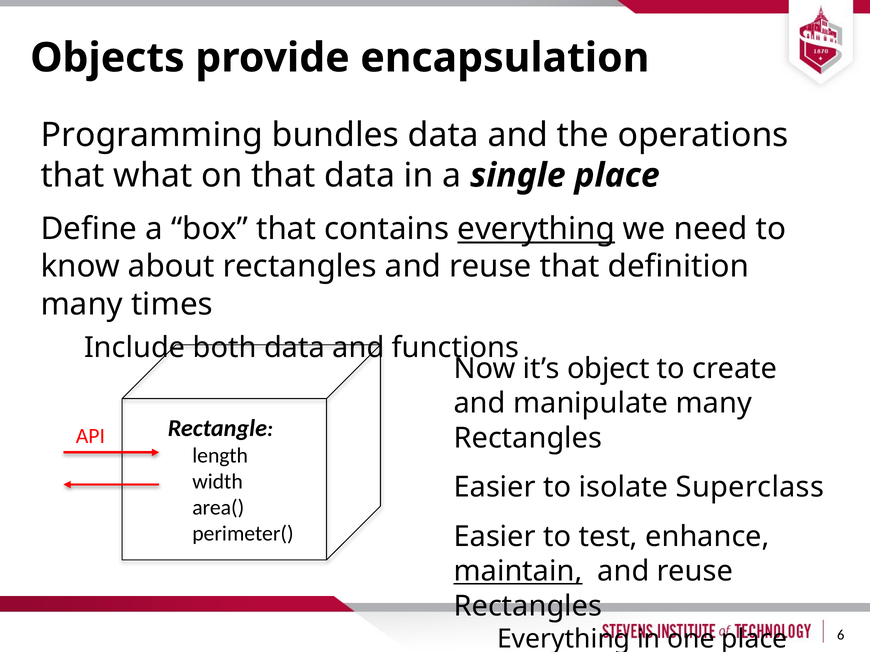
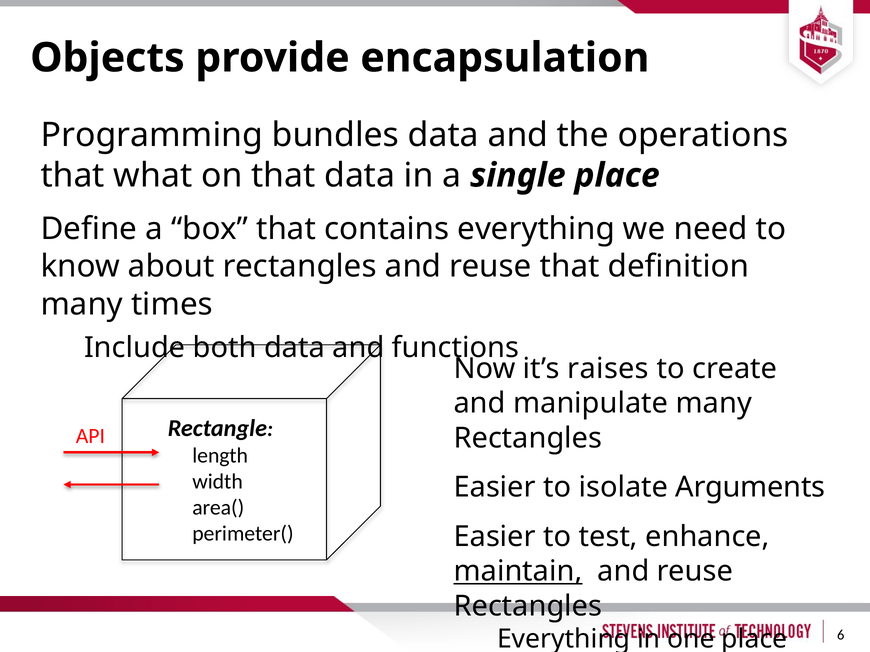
everything underline: present -> none (536, 229)
object: object -> raises (608, 369)
Superclass: Superclass -> Arguments (750, 488)
